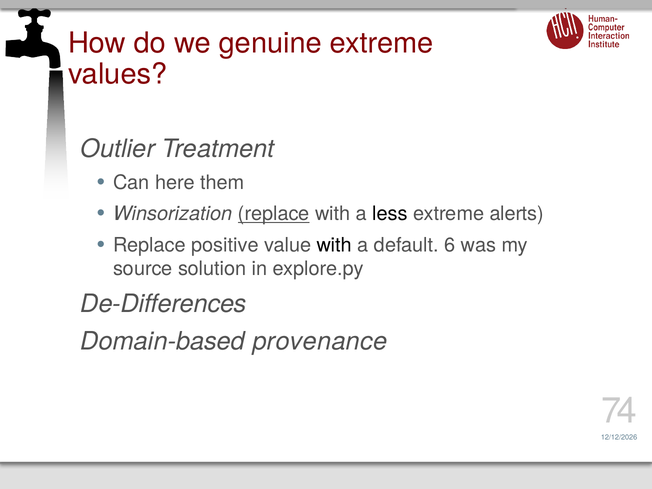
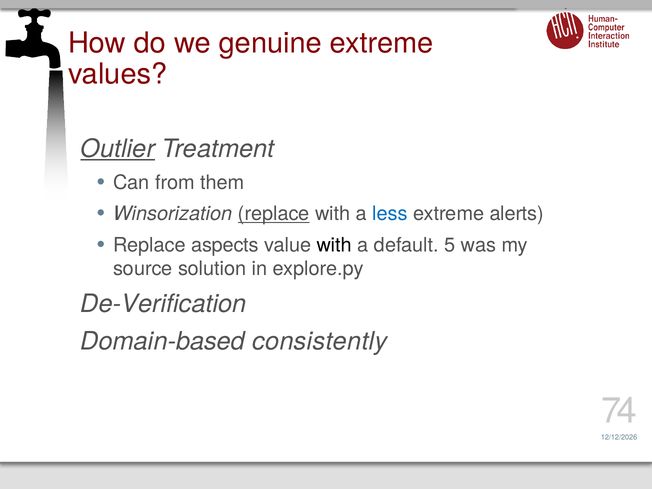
Outlier underline: none -> present (118, 149)
here: here -> from (175, 183)
less colour: black -> blue (390, 214)
positive: positive -> aspects (225, 245)
6: 6 -> 5 (450, 245)
De-Differences: De-Differences -> De-Verification (163, 304)
provenance: provenance -> consistently (320, 341)
